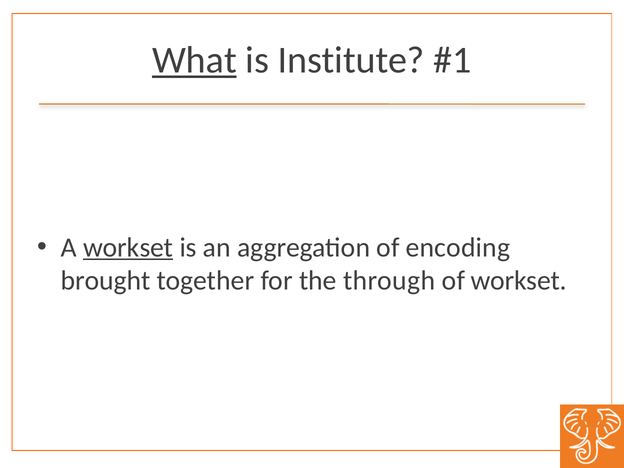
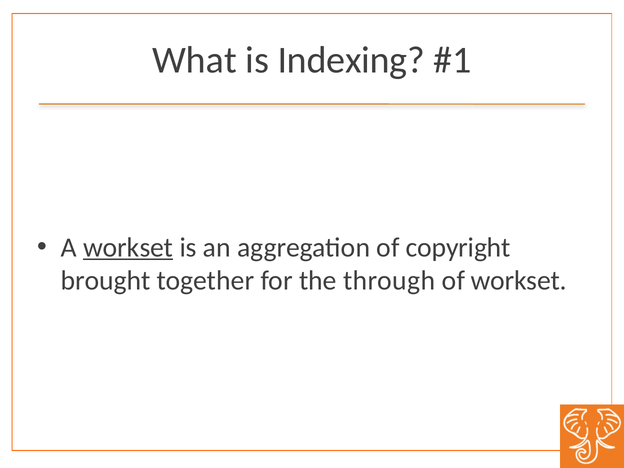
What underline: present -> none (195, 60)
Institute: Institute -> Indexing (351, 60)
encoding: encoding -> copyright (458, 247)
